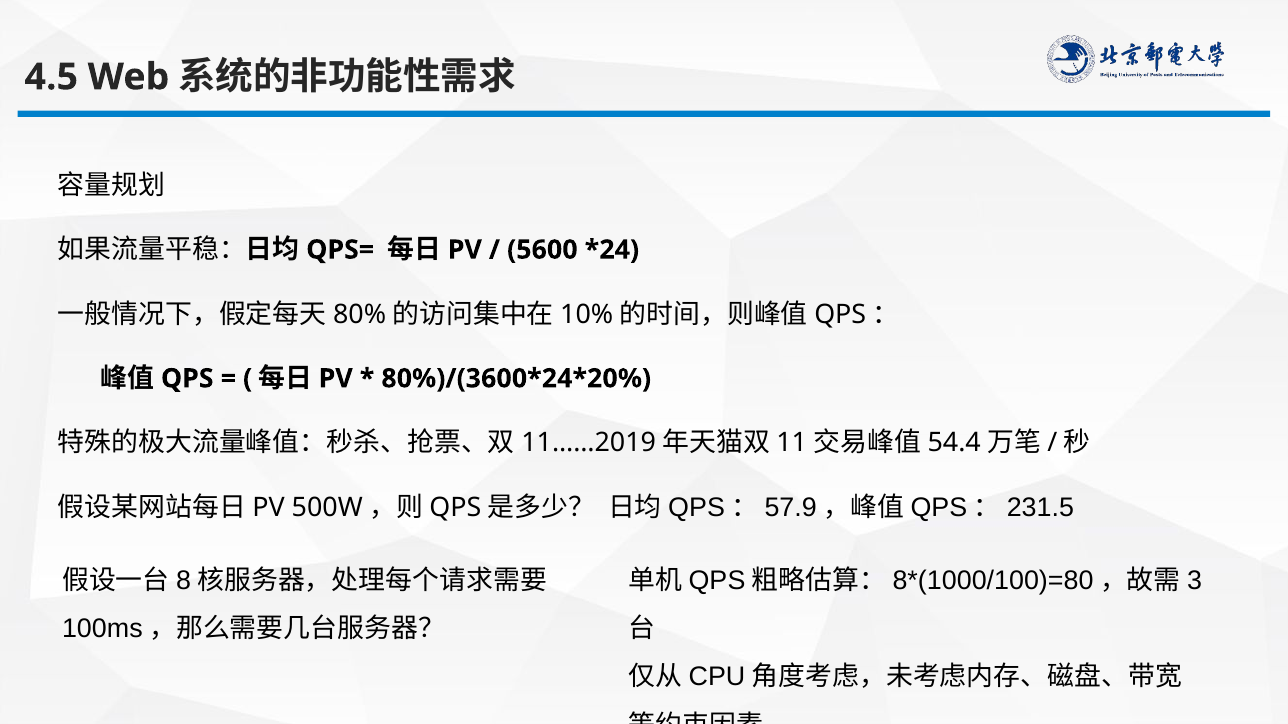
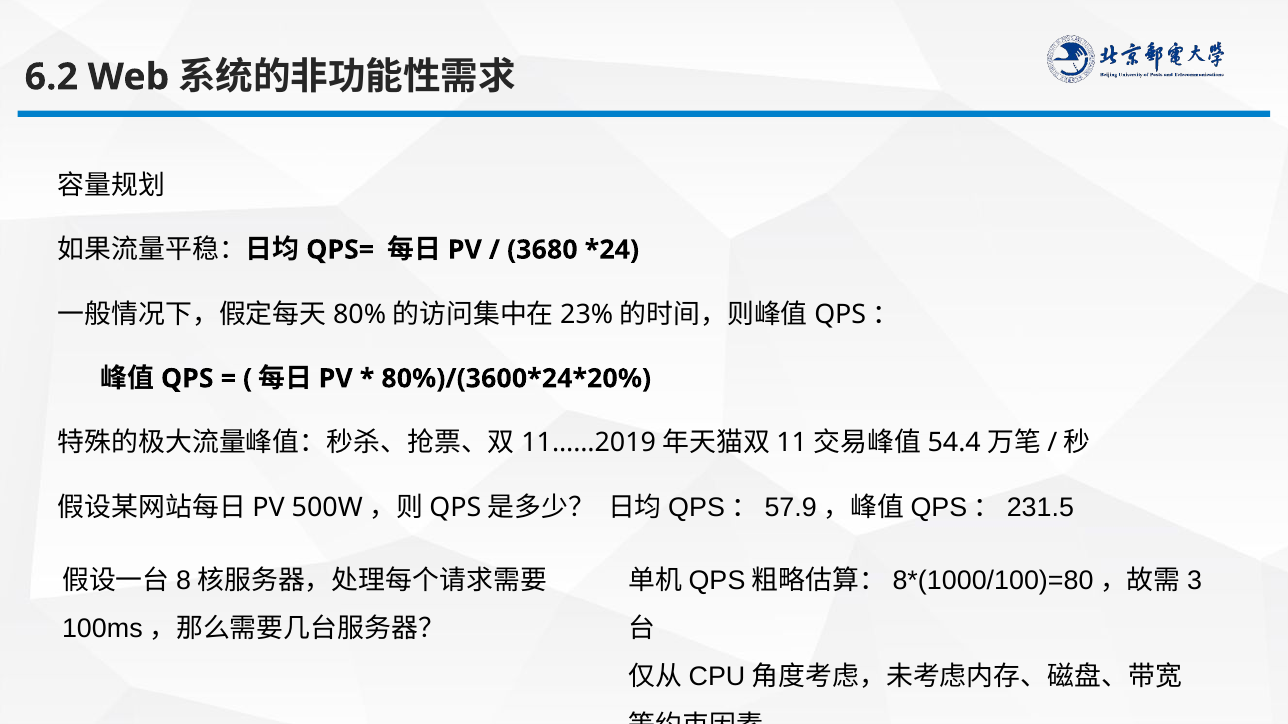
4.5: 4.5 -> 6.2 (51, 77)
5600: 5600 -> 3680 (542, 250)
10%: 10% -> 23% (587, 314)
